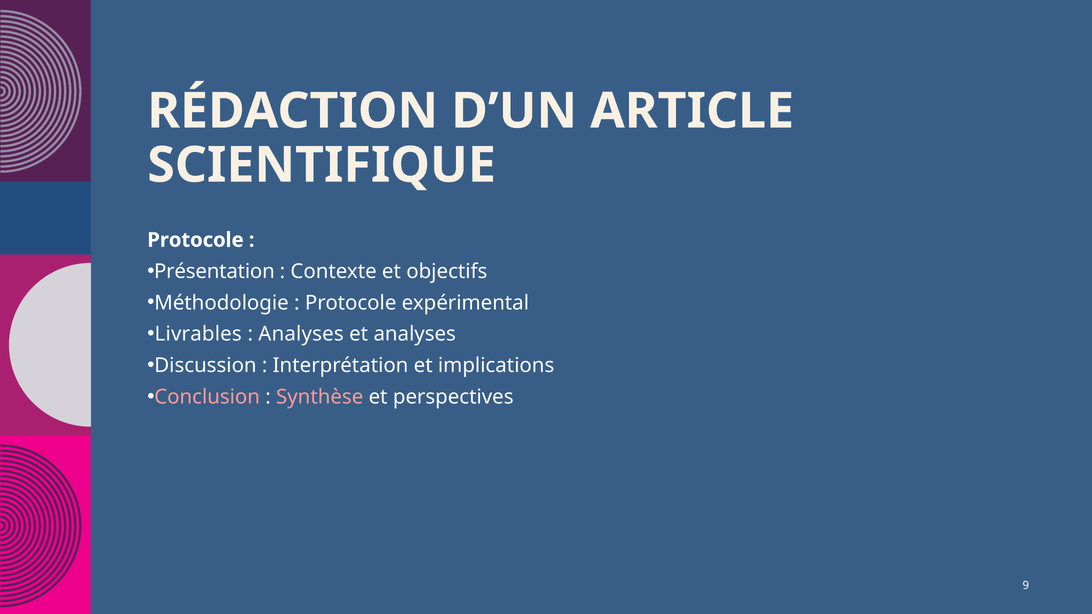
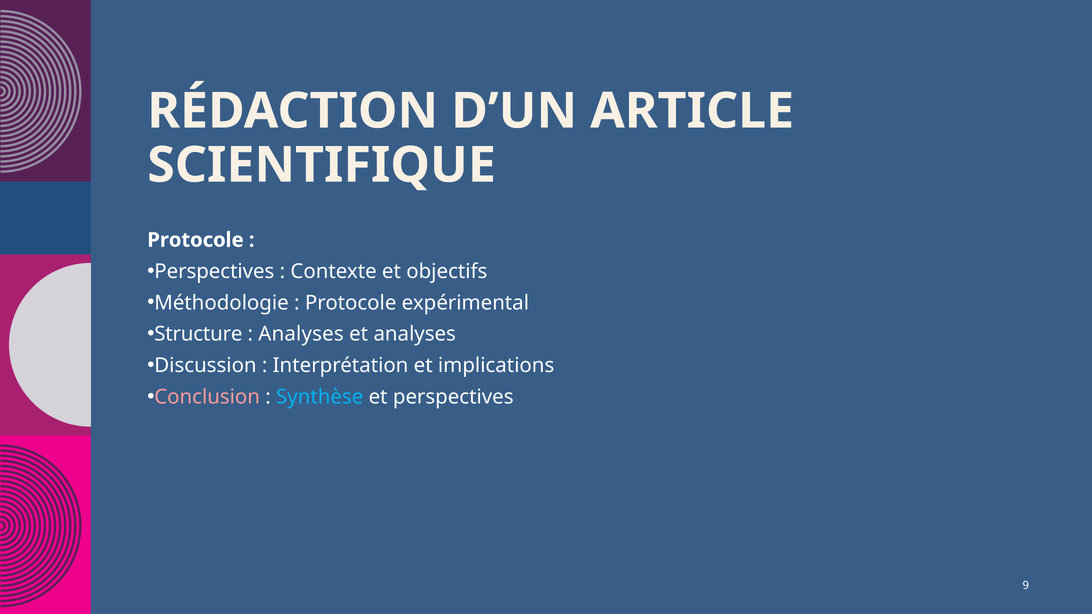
Présentation: Présentation -> Perspectives (214, 272)
Livrables: Livrables -> Structure (198, 334)
Synthèse colour: pink -> light blue (320, 397)
